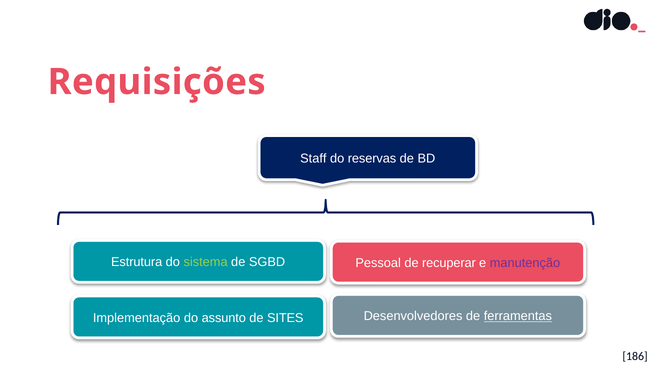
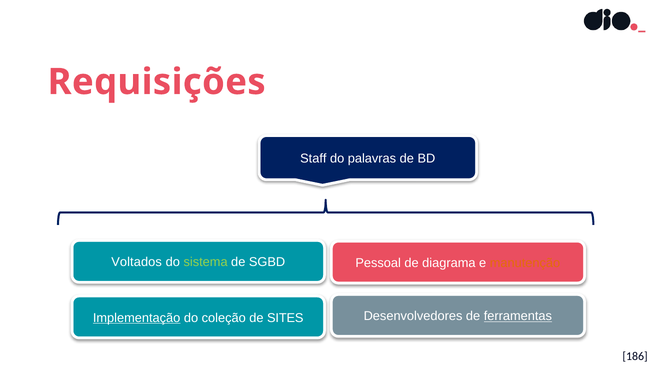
reservas: reservas -> palavras (372, 158)
Estrutura: Estrutura -> Voltados (137, 262)
recuperar: recuperar -> diagrama (449, 263)
manutenção colour: purple -> orange (525, 263)
Implementação underline: none -> present (137, 317)
assunto: assunto -> coleção (224, 317)
